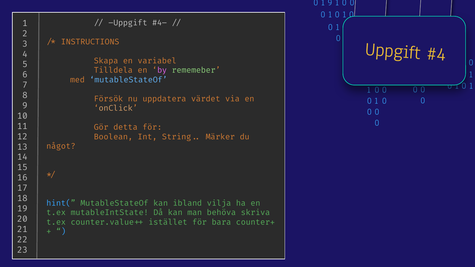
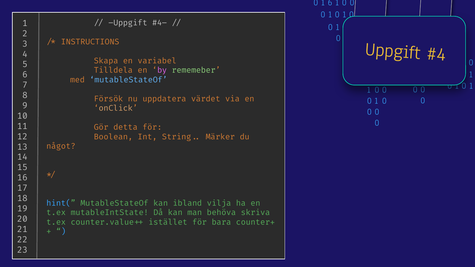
1 9: 9 -> 6 (330, 2)
